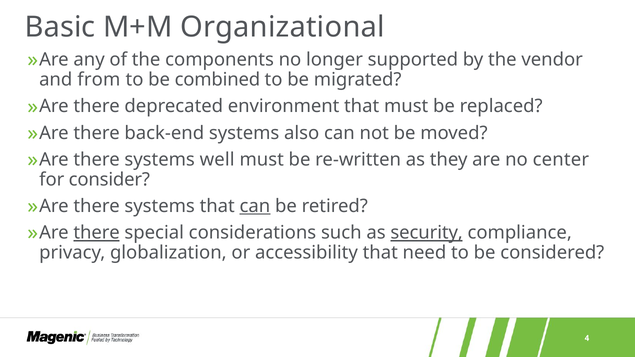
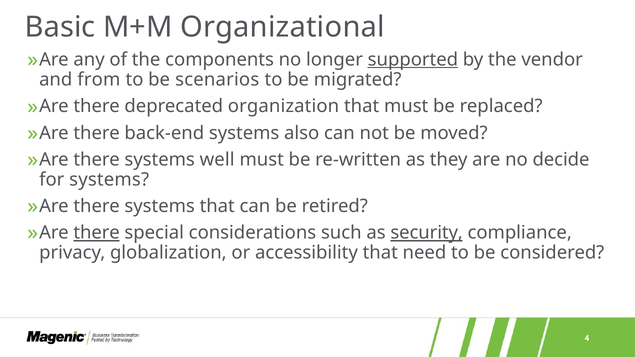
supported underline: none -> present (413, 60)
combined: combined -> scenarios (217, 80)
environment: environment -> organization (284, 106)
center: center -> decide (561, 160)
for consider: consider -> systems (109, 180)
can underline: present -> none (255, 206)
